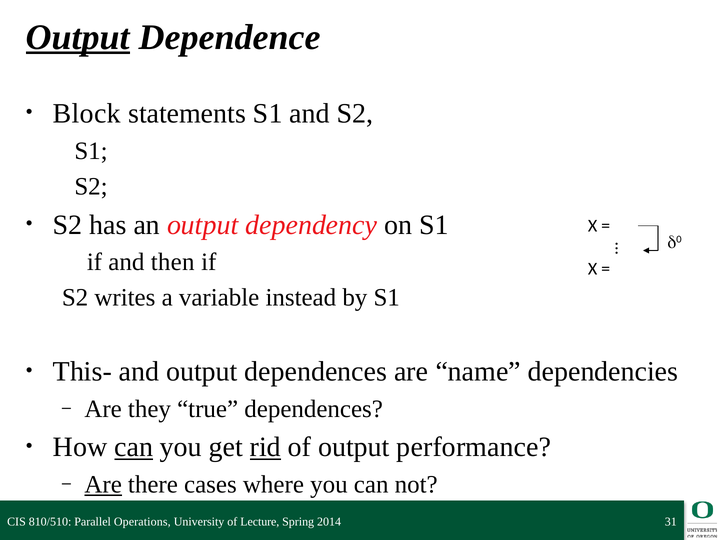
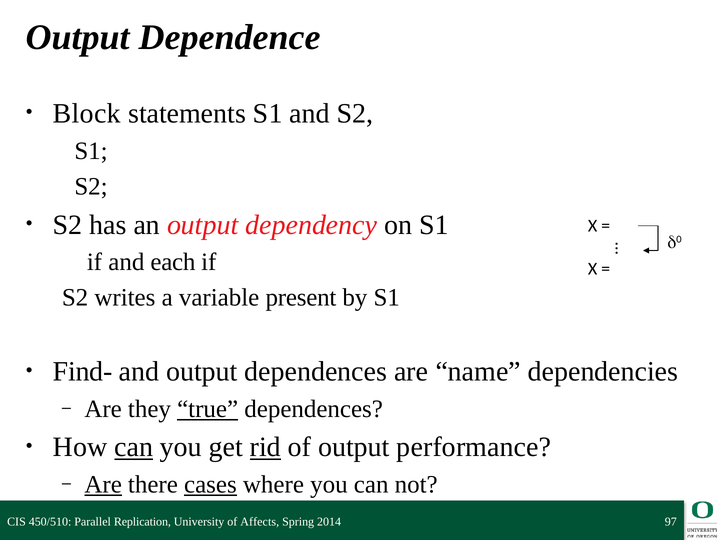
Output underline: present -> none (78, 37)
then: then -> each (173, 262)
instead: instead -> present (301, 298)
This-: This- -> Find- (83, 372)
true underline: none -> present (208, 409)
cases underline: none -> present (210, 484)
810/510: 810/510 -> 450/510 (50, 522)
Operations: Operations -> Replication (142, 522)
Lecture: Lecture -> Affects (260, 522)
31: 31 -> 97 (671, 522)
